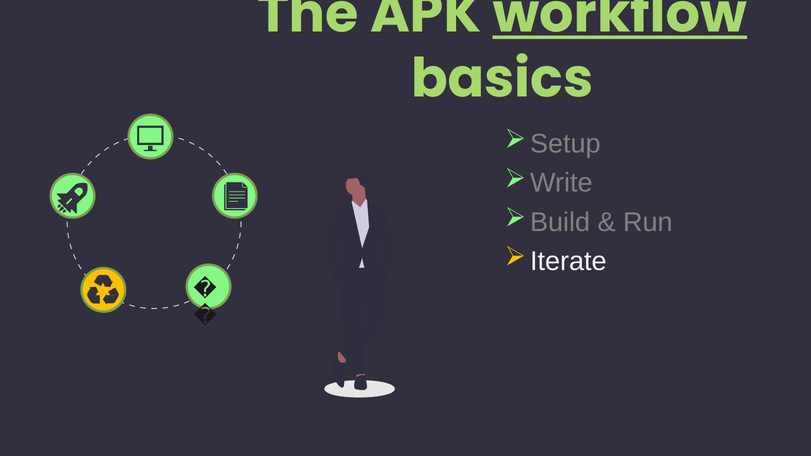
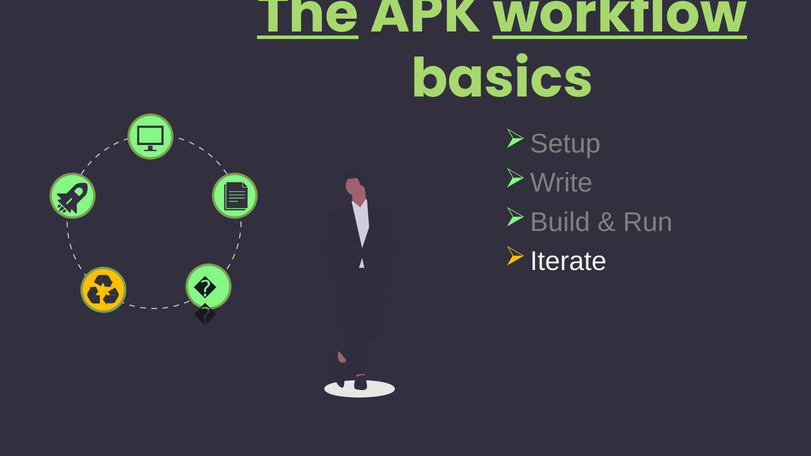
The underline: none -> present (308, 14)
